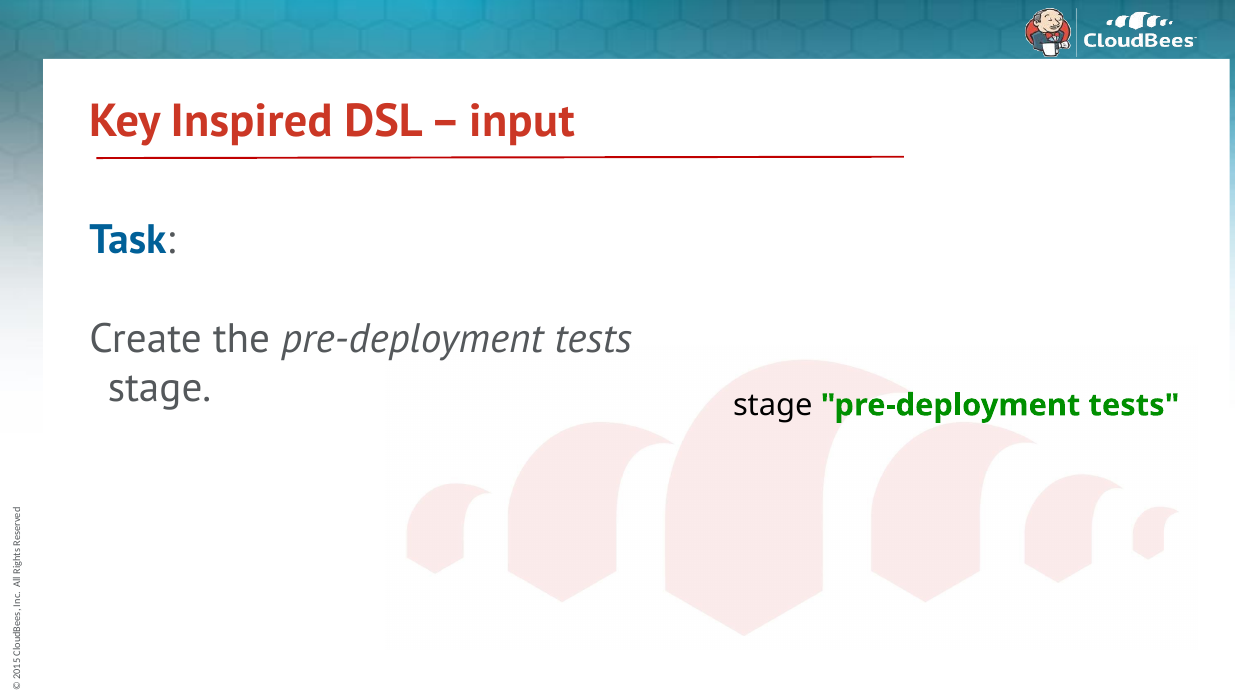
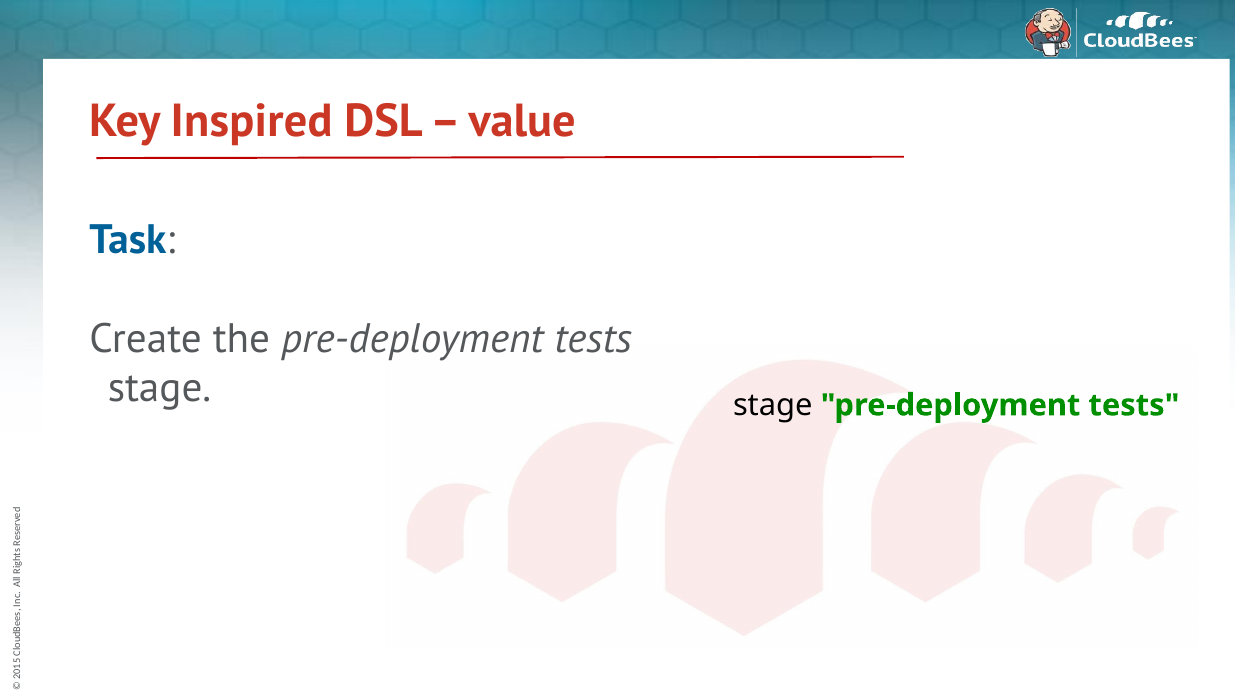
input: input -> value (522, 122)
